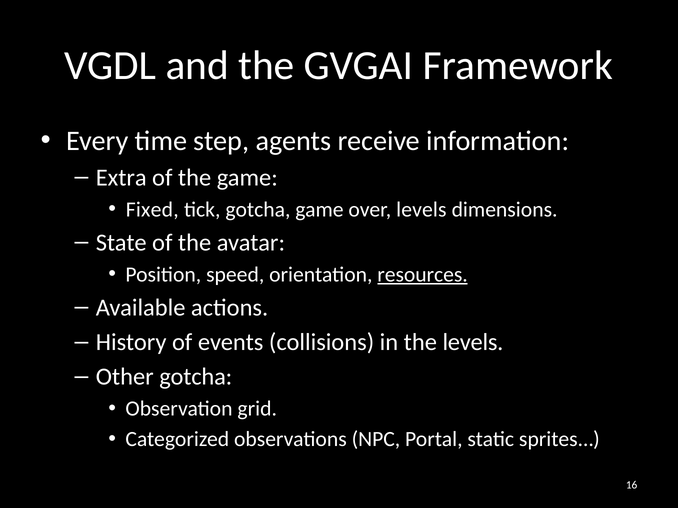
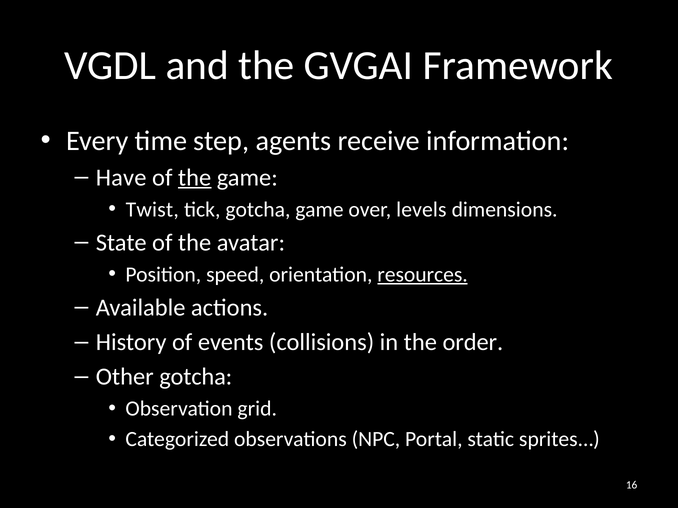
Extra: Extra -> Have (121, 178)
the underline: none -> present (195, 178)
Fixed: Fixed -> Twist (152, 210)
the levels: levels -> order (473, 343)
